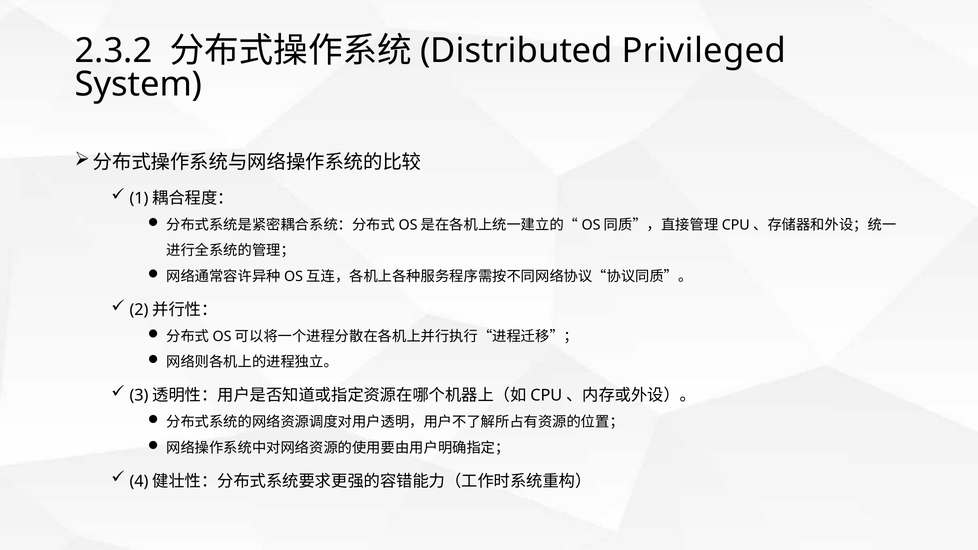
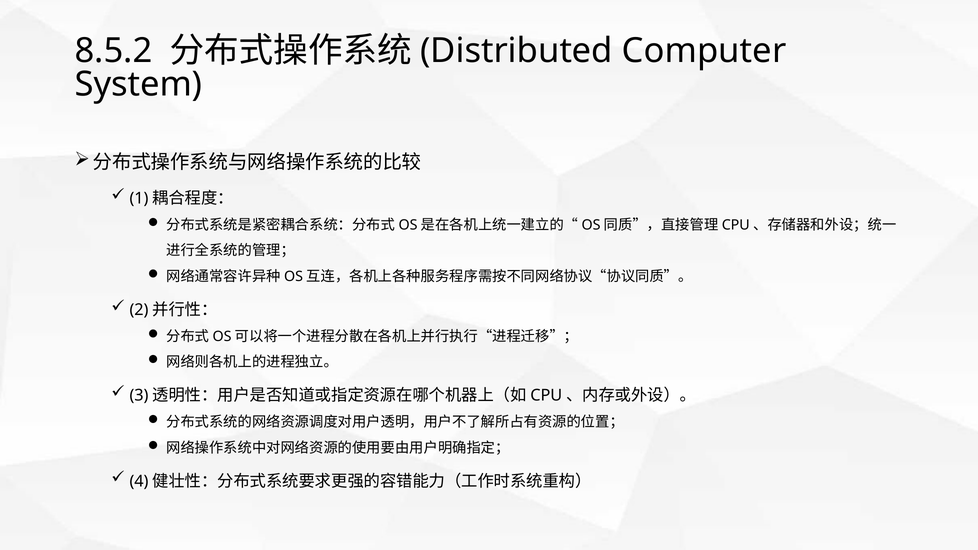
2.3.2: 2.3.2 -> 8.5.2 (114, 51)
Privileged: Privileged -> Computer (704, 51)
